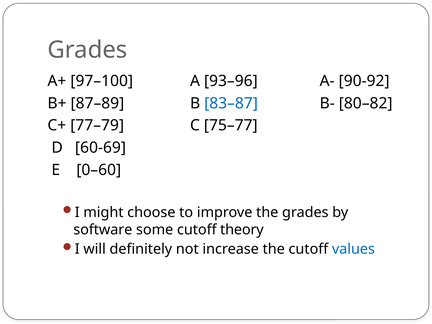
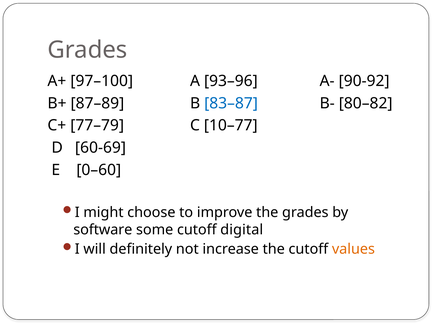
75–77: 75–77 -> 10–77 (231, 126)
theory: theory -> digital (242, 230)
values colour: blue -> orange (353, 249)
